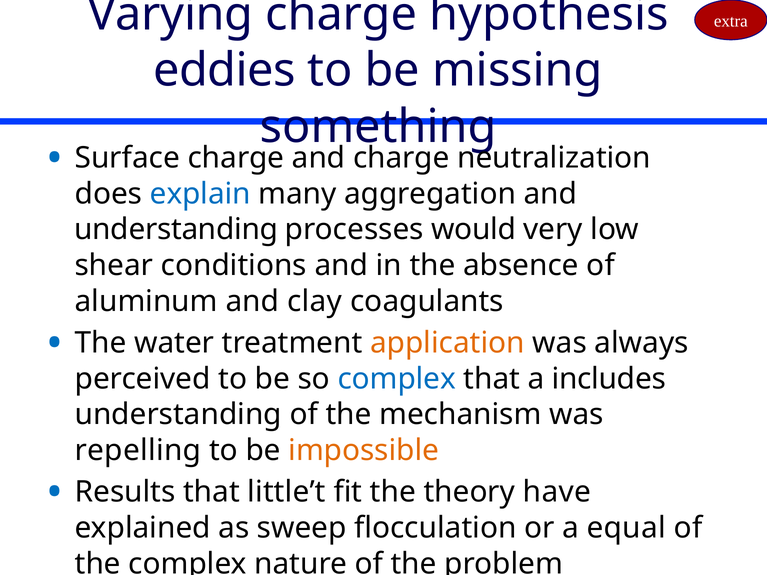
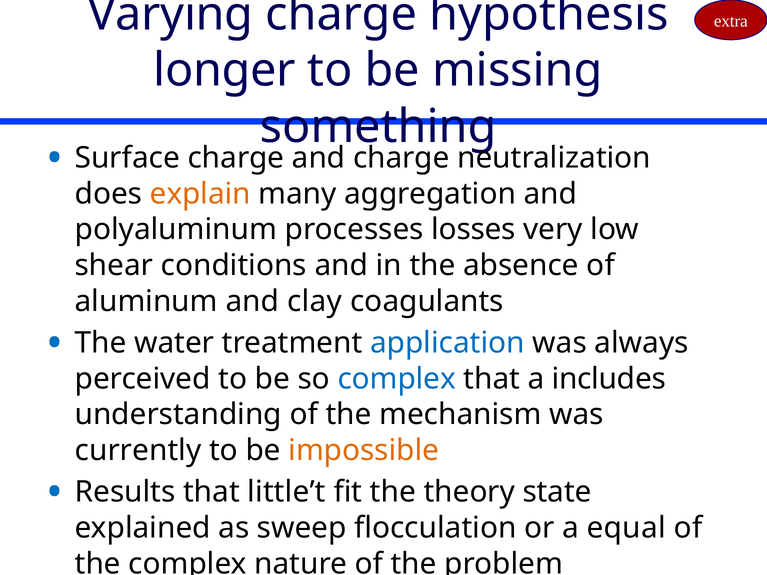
eddies: eddies -> longer (224, 70)
explain colour: blue -> orange (200, 194)
understanding: understanding -> polyaluminum (176, 230)
would: would -> losses (474, 230)
application colour: orange -> blue (447, 343)
repelling: repelling -> currently (138, 451)
have: have -> state (557, 492)
